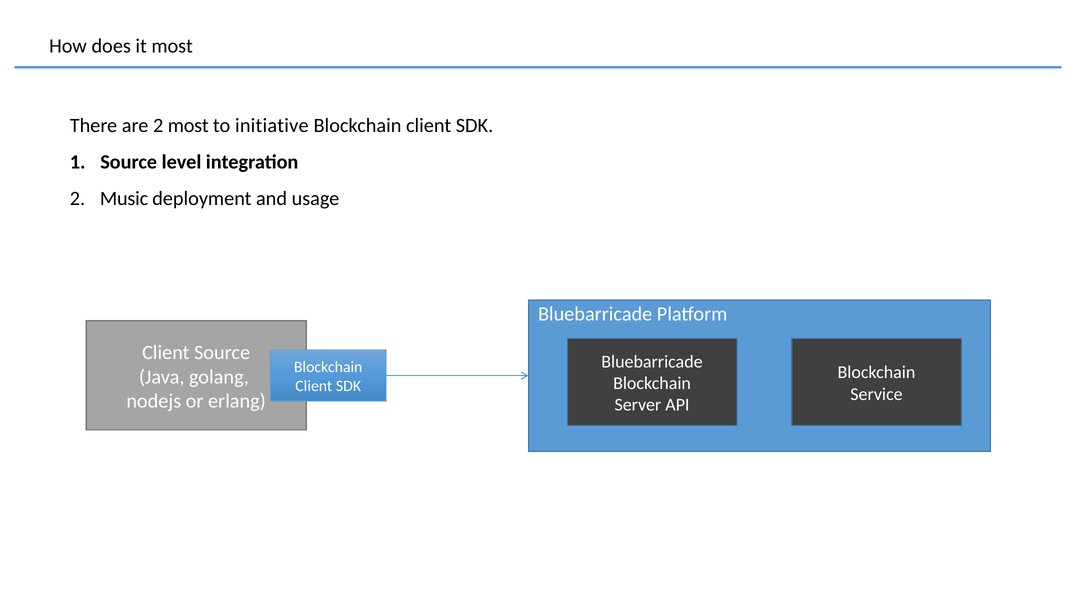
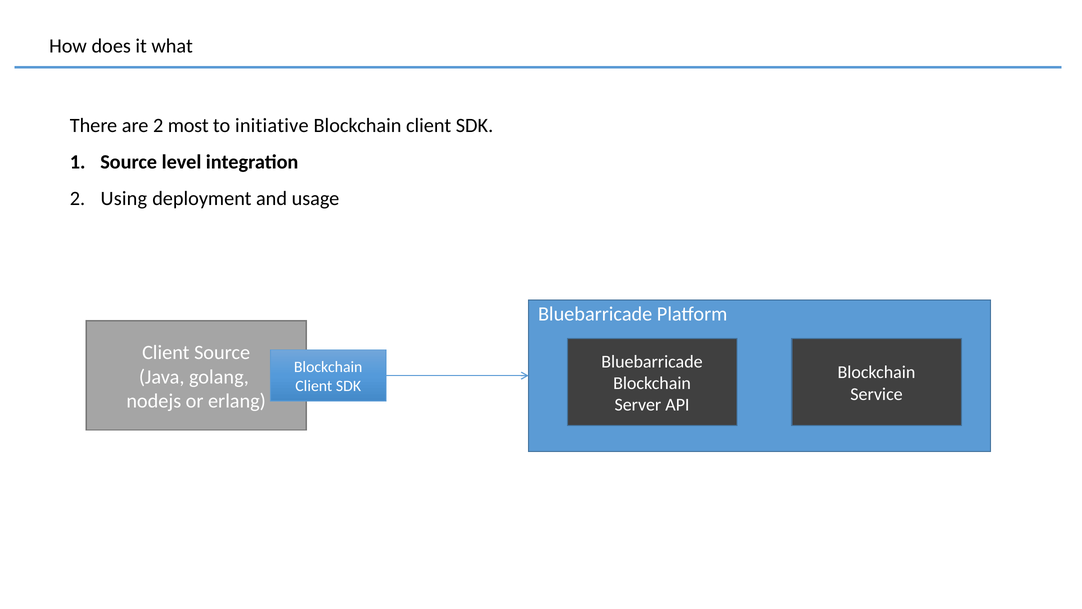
it most: most -> what (172, 46)
Music: Music -> Using (124, 199)
